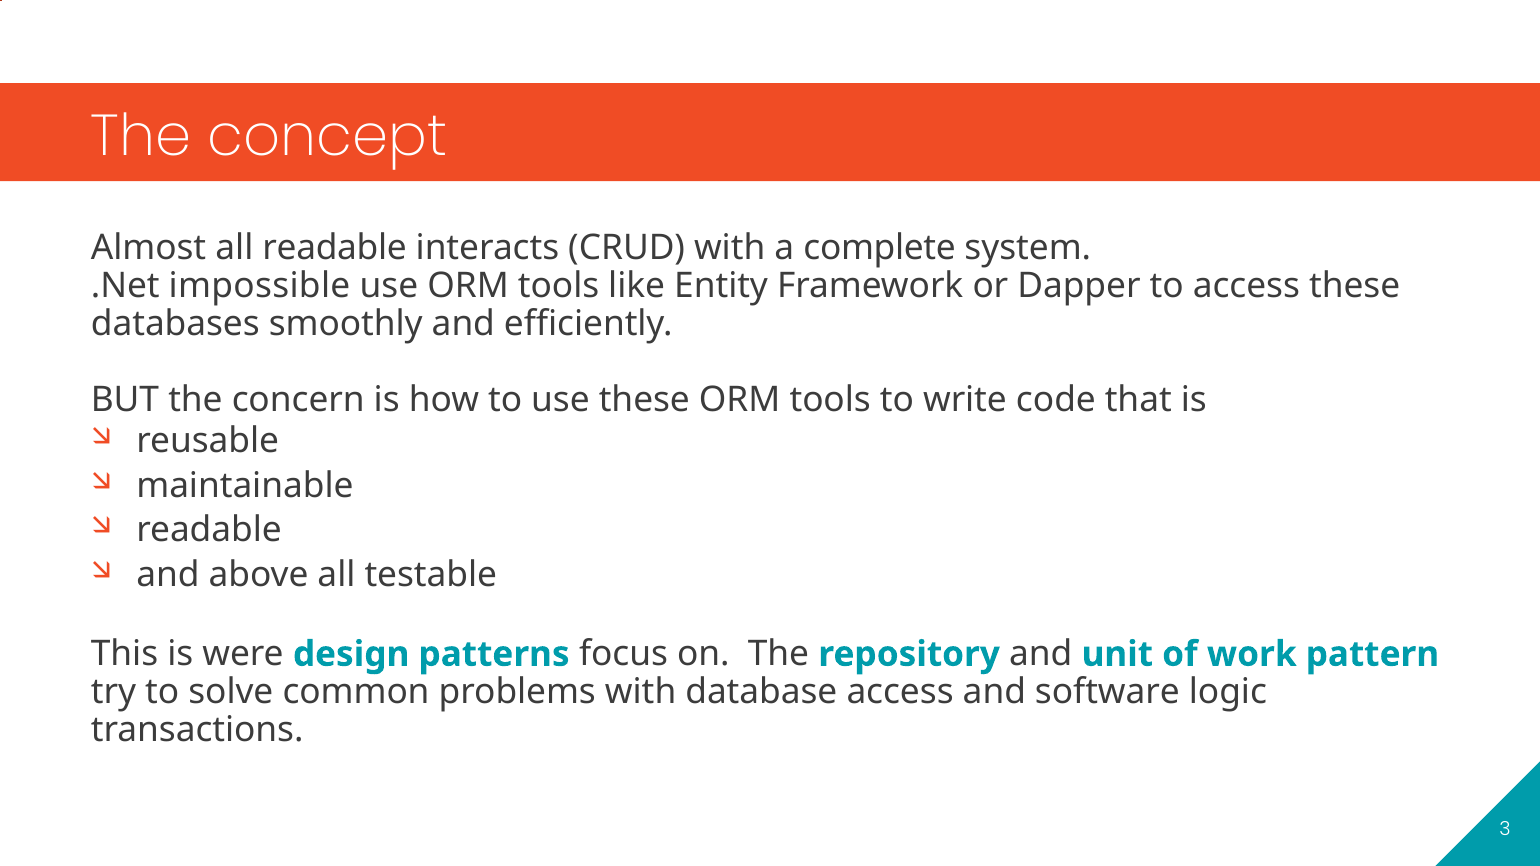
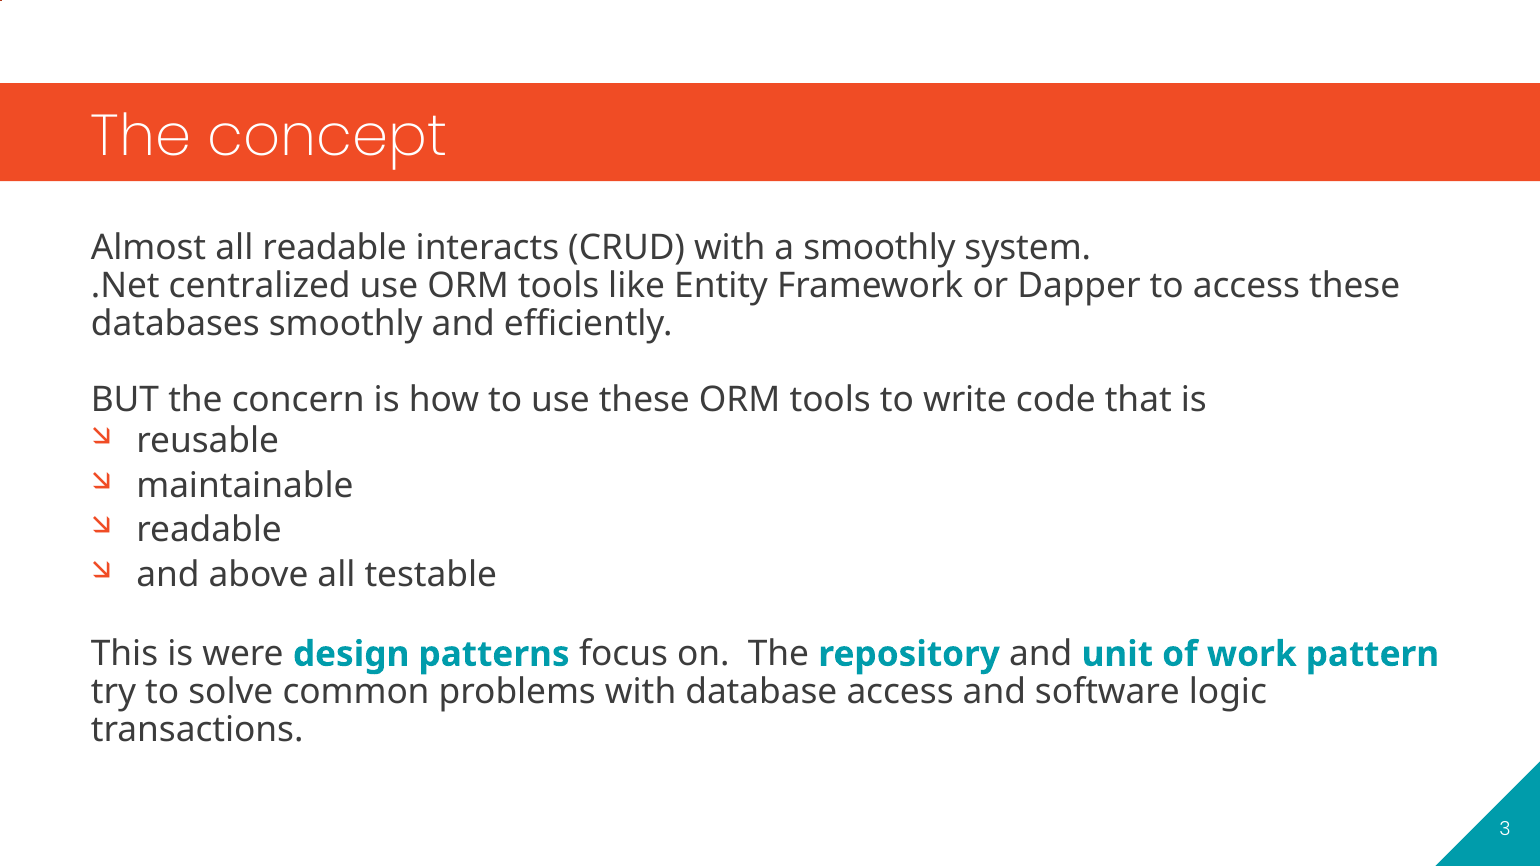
a complete: complete -> smoothly (880, 248)
impossible: impossible -> centralized (260, 286)
